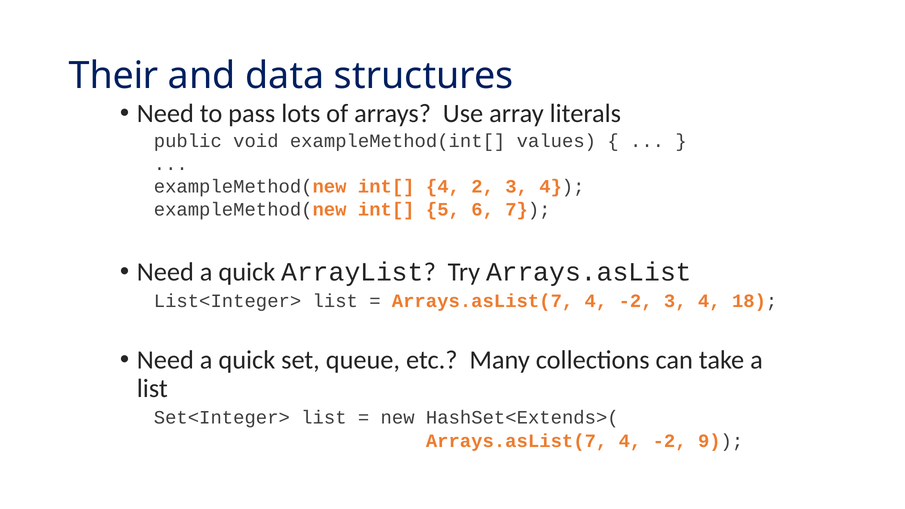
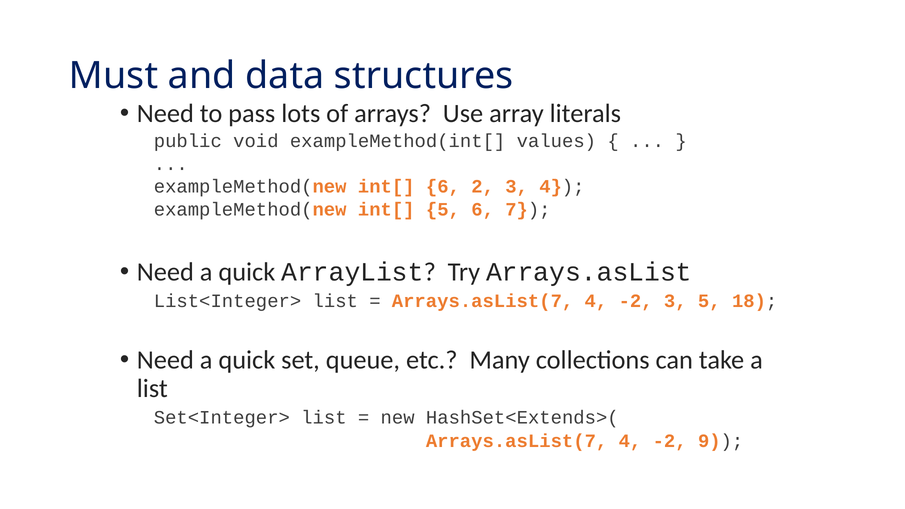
Their: Their -> Must (114, 76)
int[ 4: 4 -> 6 (443, 187)
-2 3 4: 4 -> 5 (709, 301)
